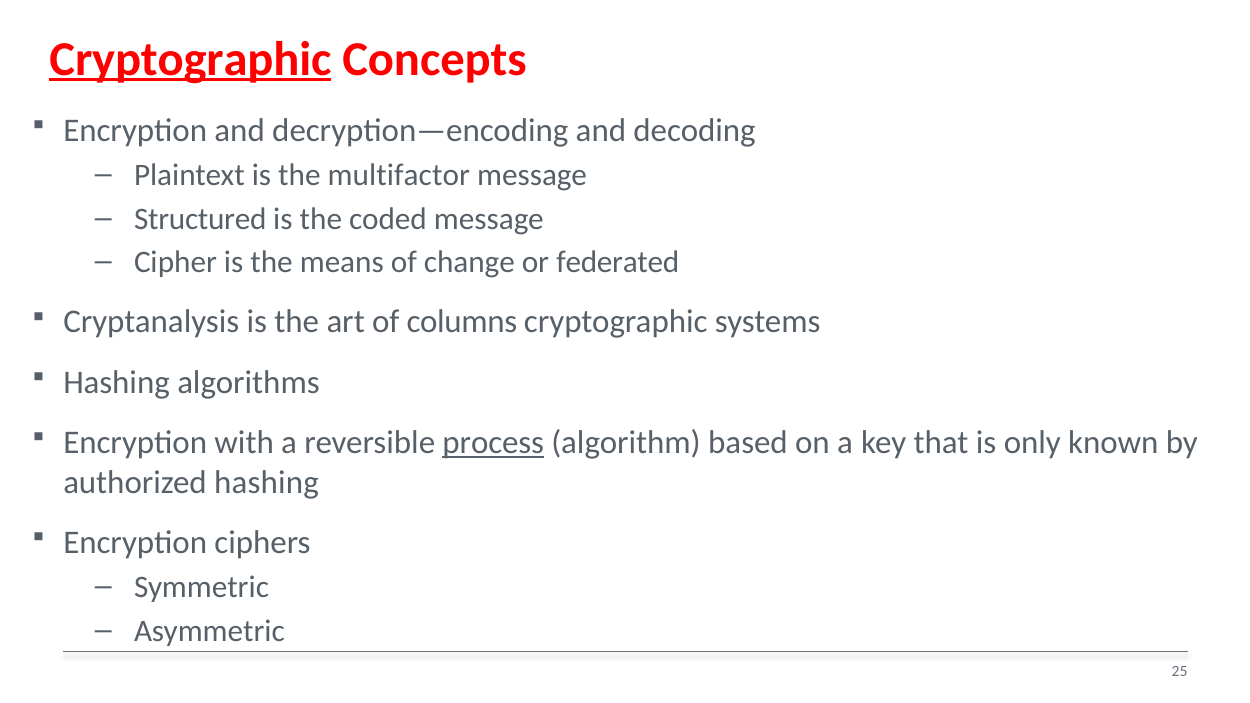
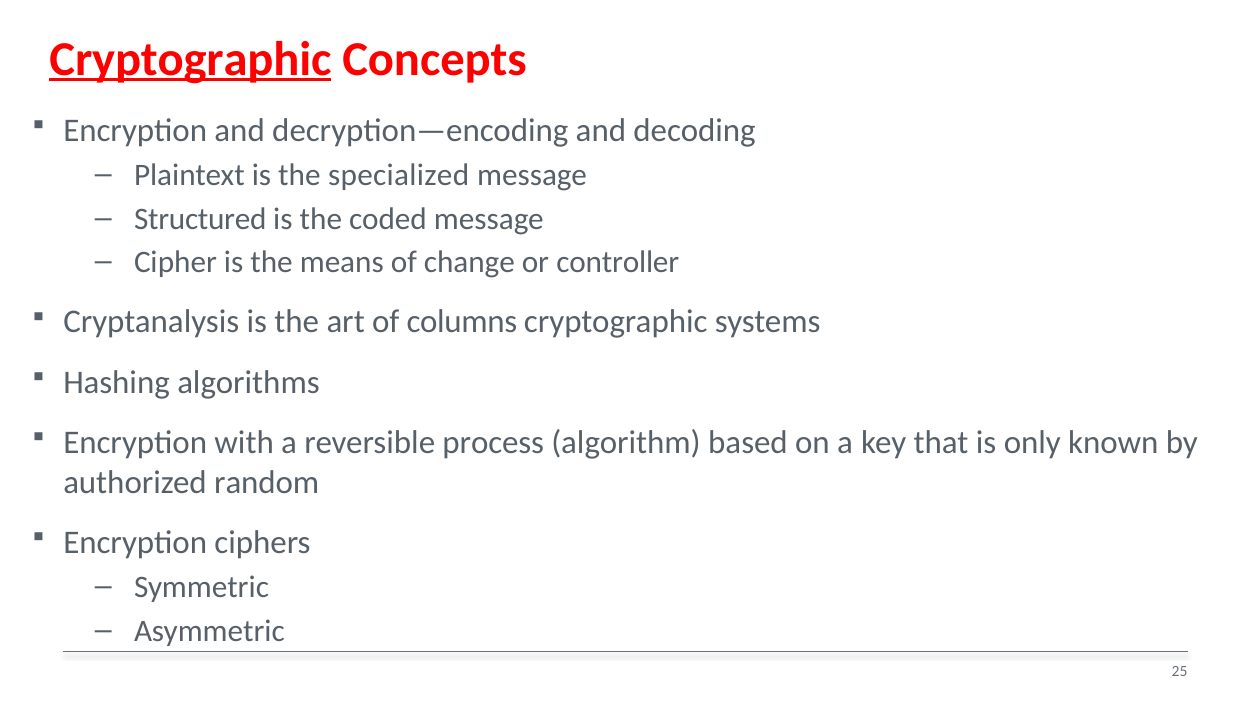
multifactor: multifactor -> specialized (399, 175)
federated: federated -> controller (618, 263)
process underline: present -> none (493, 443)
authorized hashing: hashing -> random (267, 482)
